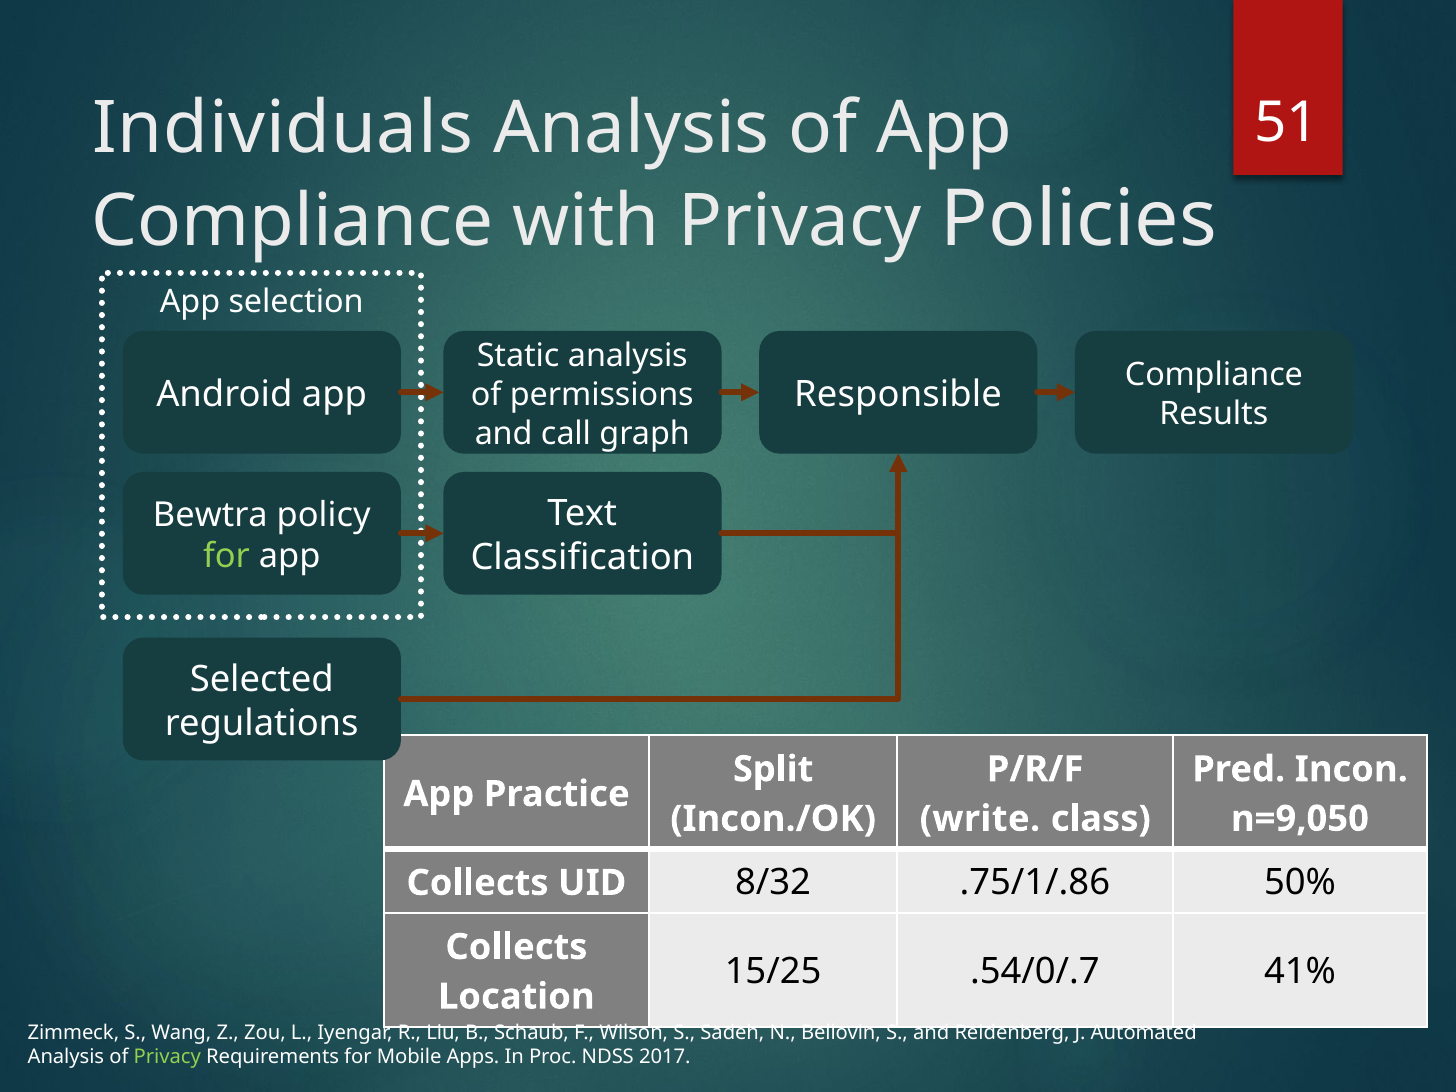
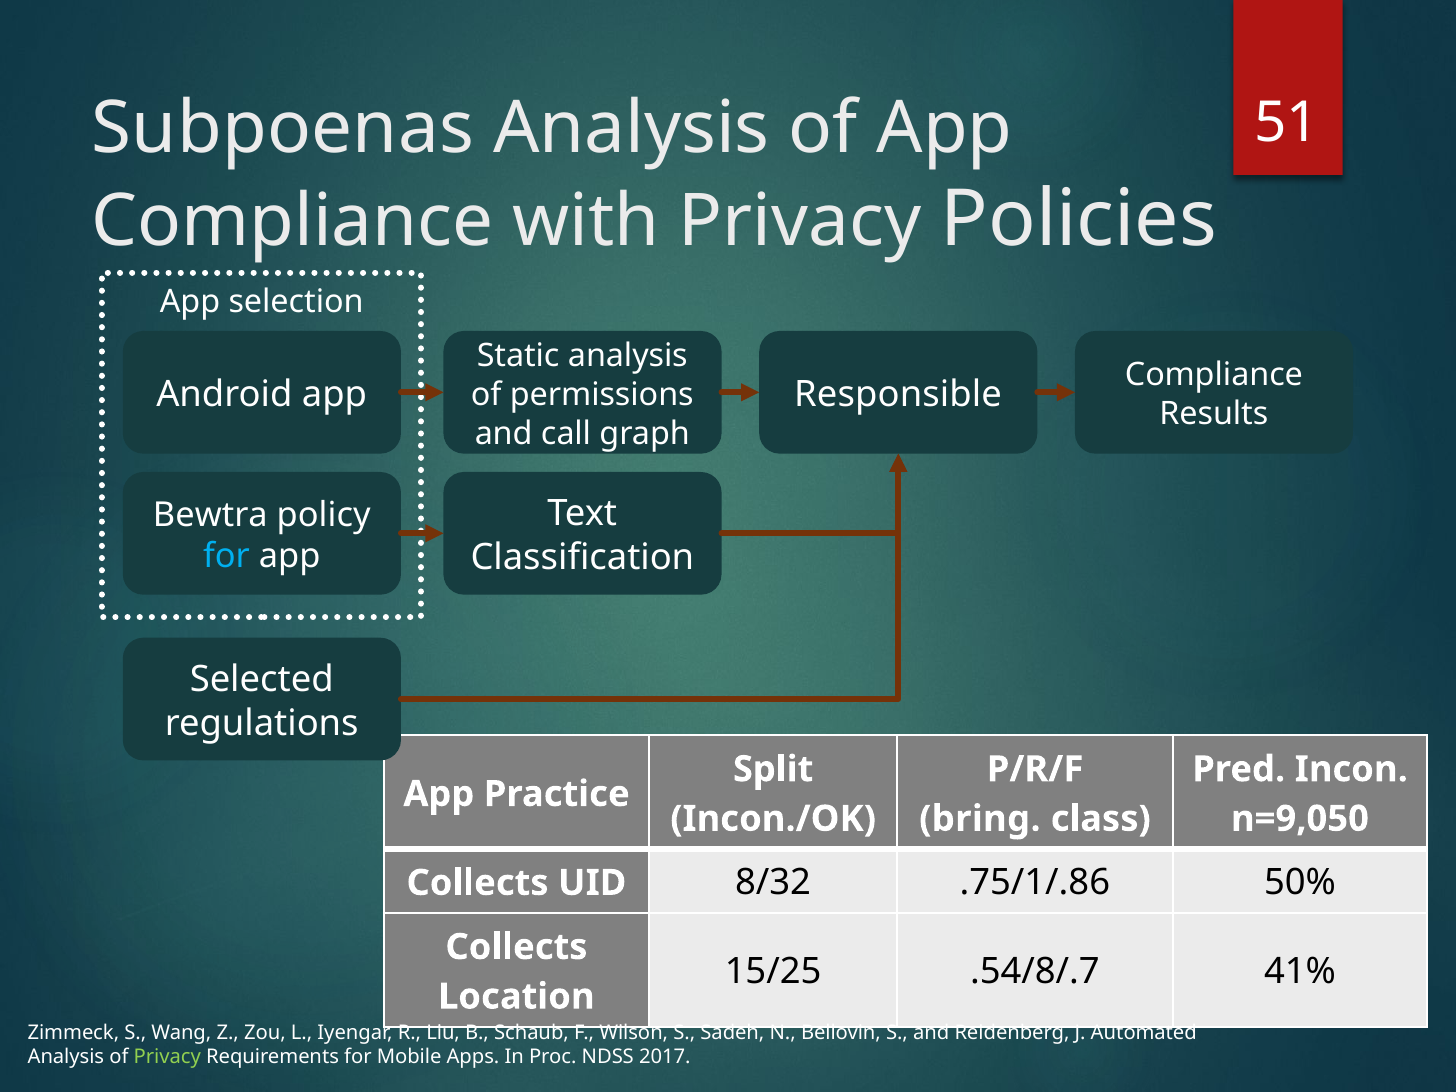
Individuals: Individuals -> Subpoenas (283, 128)
for colour: light green -> light blue (226, 556)
write: write -> bring (980, 819)
.54/0/.7: .54/0/.7 -> .54/8/.7 (1035, 972)
